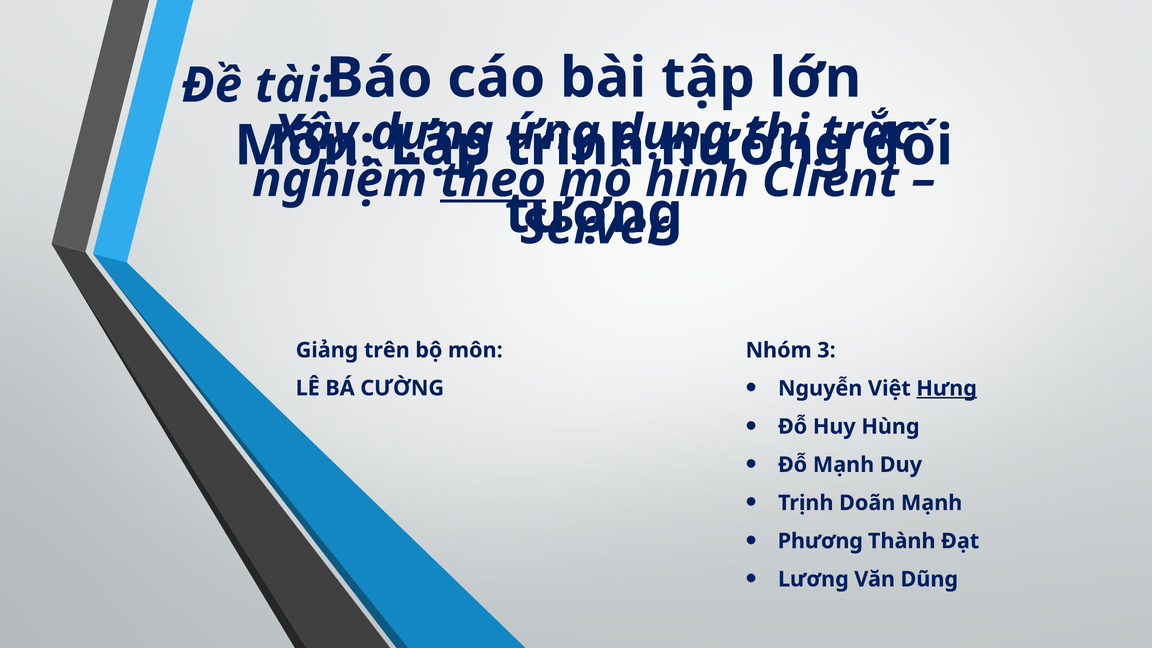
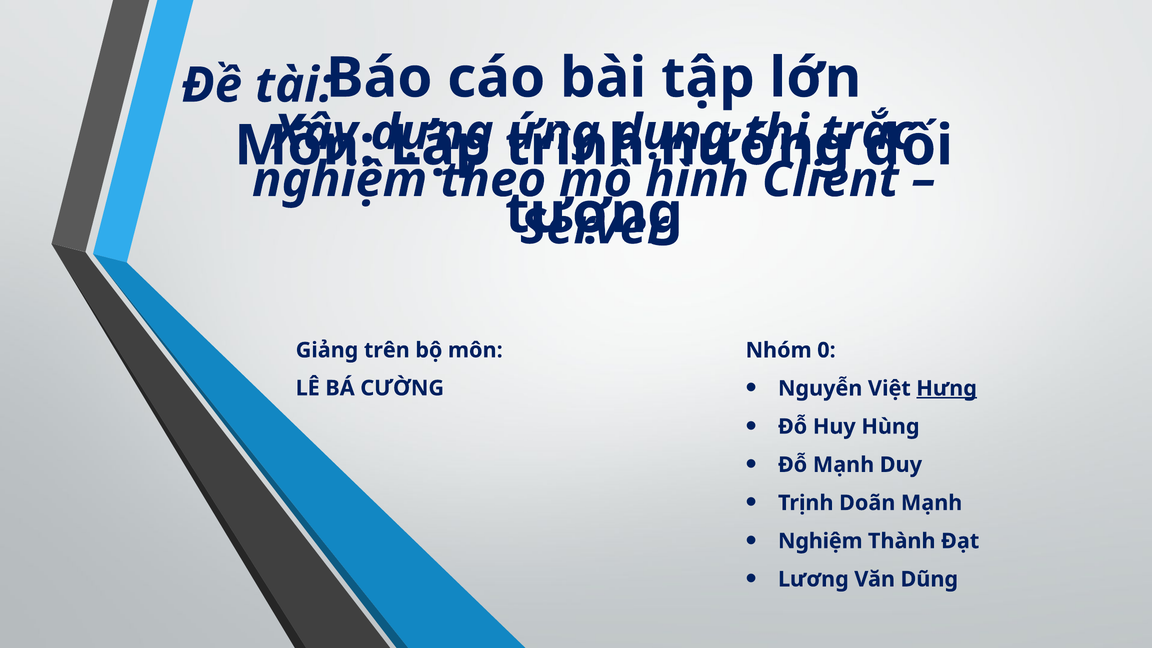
theo underline: present -> none (493, 180)
3: 3 -> 0 (826, 350)
Phương: Phương -> Nghiệm (820, 541)
